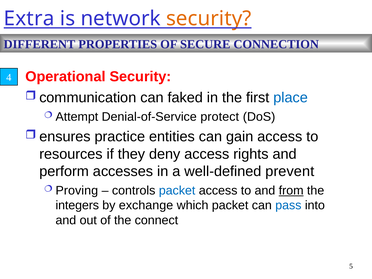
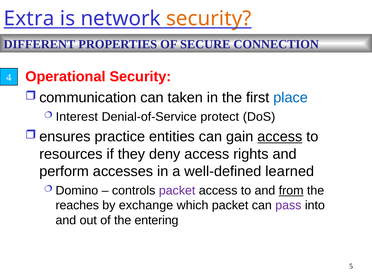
faked: faked -> taken (185, 98)
Attempt: Attempt -> Interest (77, 117)
access underline: none -> present (280, 137)
prevent: prevent -> learned (290, 171)
Proving: Proving -> Domino (77, 190)
packet colour: blue -> purple (177, 190)
integers: integers -> reaches (77, 205)
pass colour: blue -> purple (288, 205)
connect: connect -> entering (156, 220)
